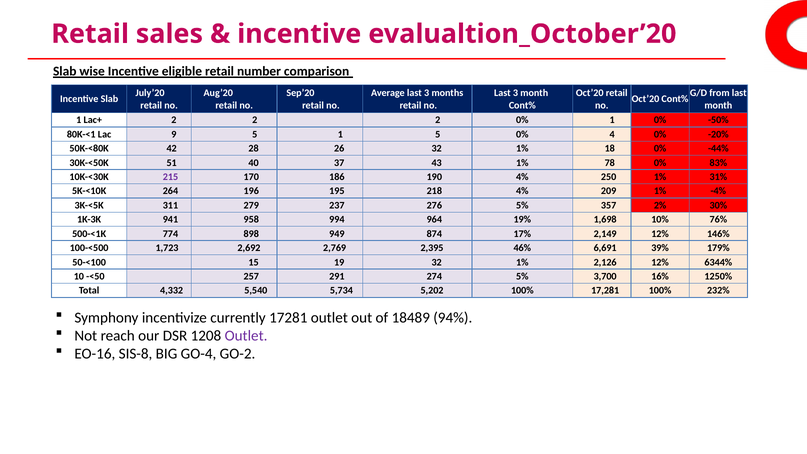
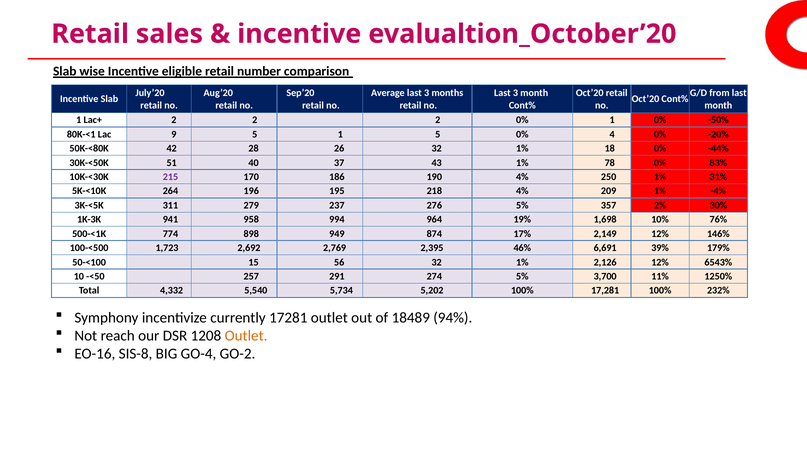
19: 19 -> 56 (339, 262)
6344%: 6344% -> 6543% (718, 262)
16%: 16% -> 11% (660, 276)
Outlet colour: purple -> orange (246, 336)
